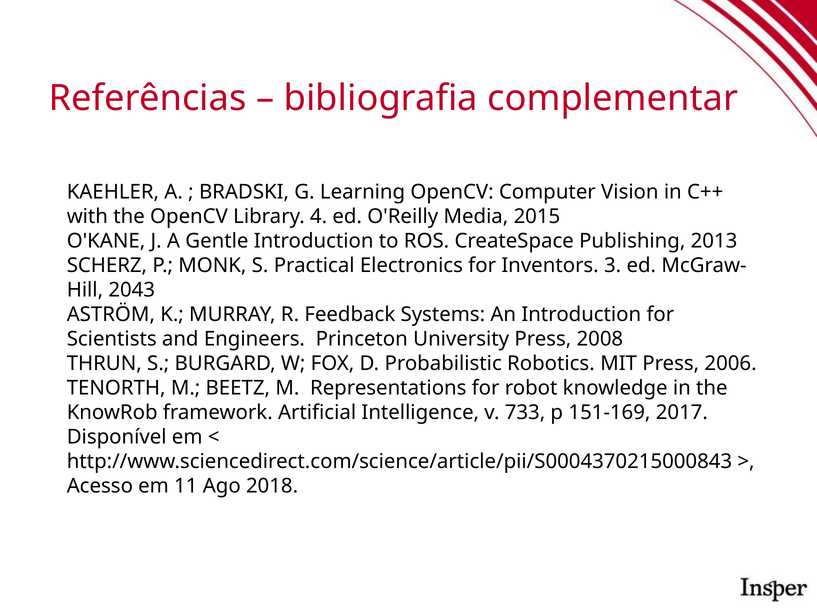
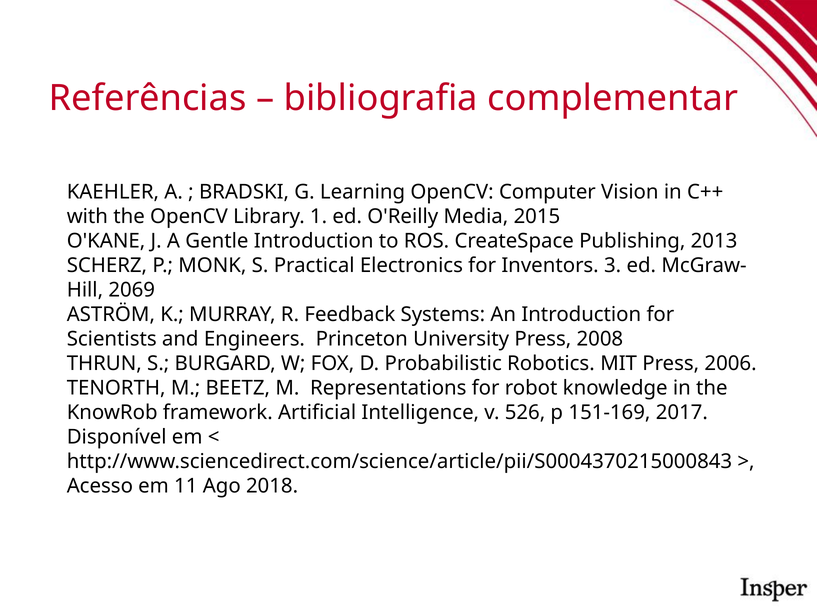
4: 4 -> 1 (319, 216)
2043: 2043 -> 2069 (132, 290)
733: 733 -> 526 (525, 412)
